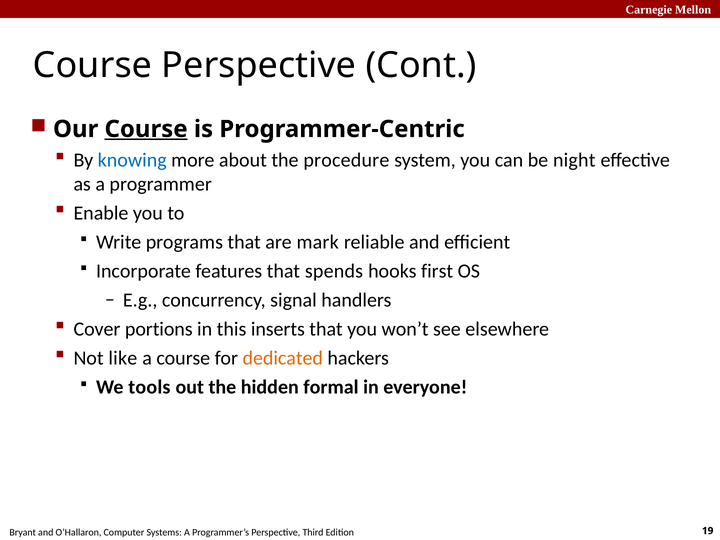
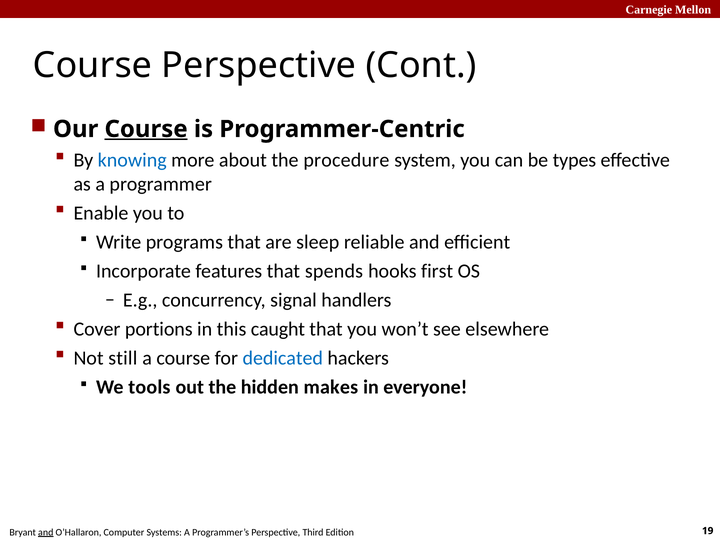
night: night -> types (574, 160)
mark: mark -> sleep (318, 242)
inserts: inserts -> caught (278, 329)
like: like -> still (123, 358)
dedicated colour: orange -> blue (283, 358)
formal: formal -> makes (331, 387)
and underline: none -> present (46, 532)
